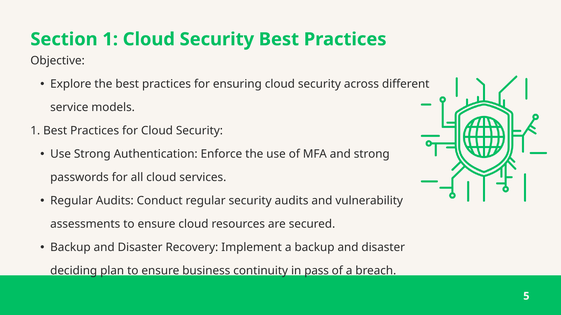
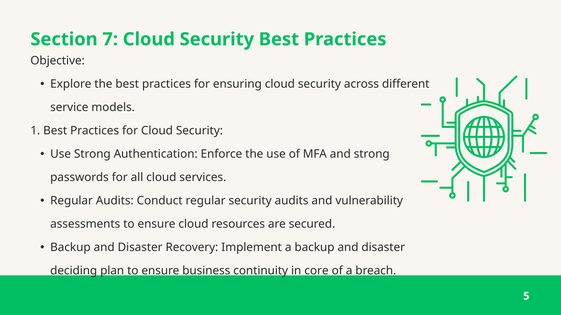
Section 1: 1 -> 7 (110, 39)
pass: pass -> core (316, 271)
